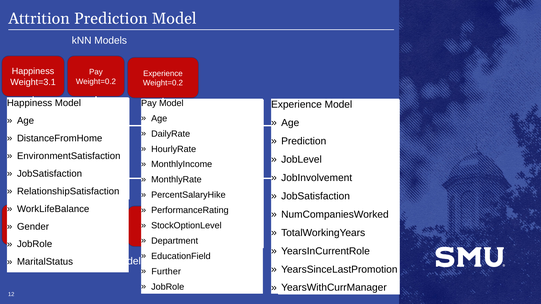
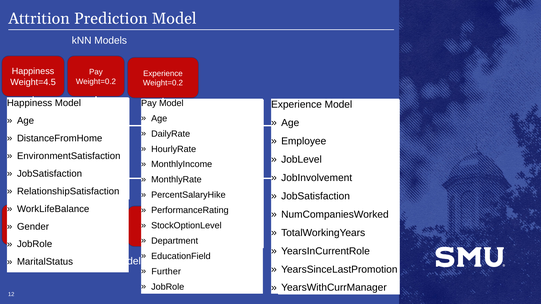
Weight=3.1: Weight=3.1 -> Weight=4.5 (33, 82)
Prediction: Prediction -> Employee (304, 141)
